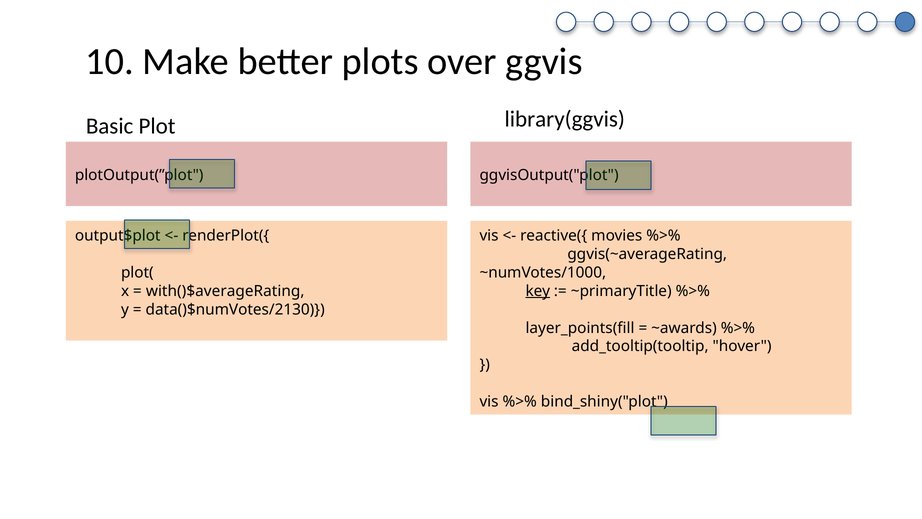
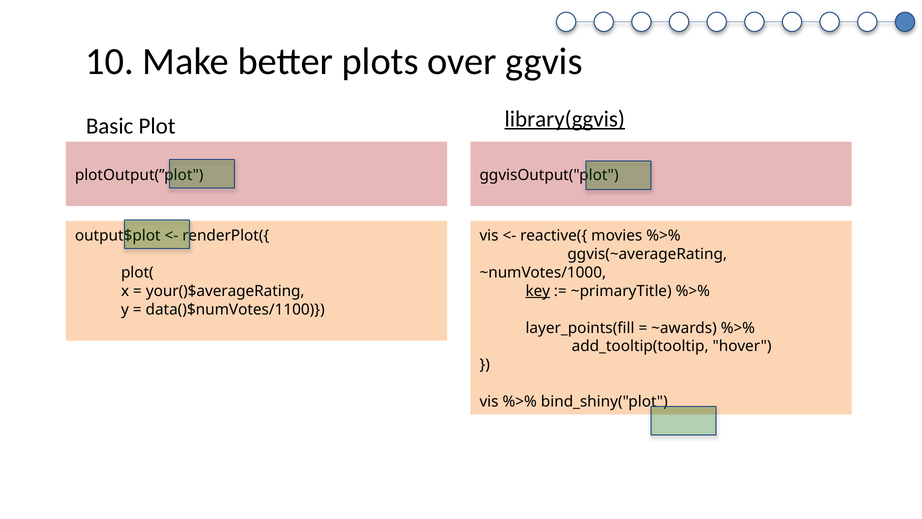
library(ggvis underline: none -> present (565, 119)
with()$averageRating: with()$averageRating -> your()$averageRating (225, 291)
data()$numVotes/2130: data()$numVotes/2130 -> data()$numVotes/1100 (235, 309)
